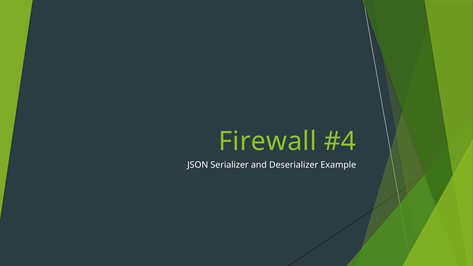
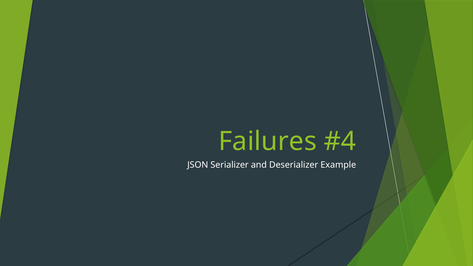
Firewall: Firewall -> Failures (268, 141)
